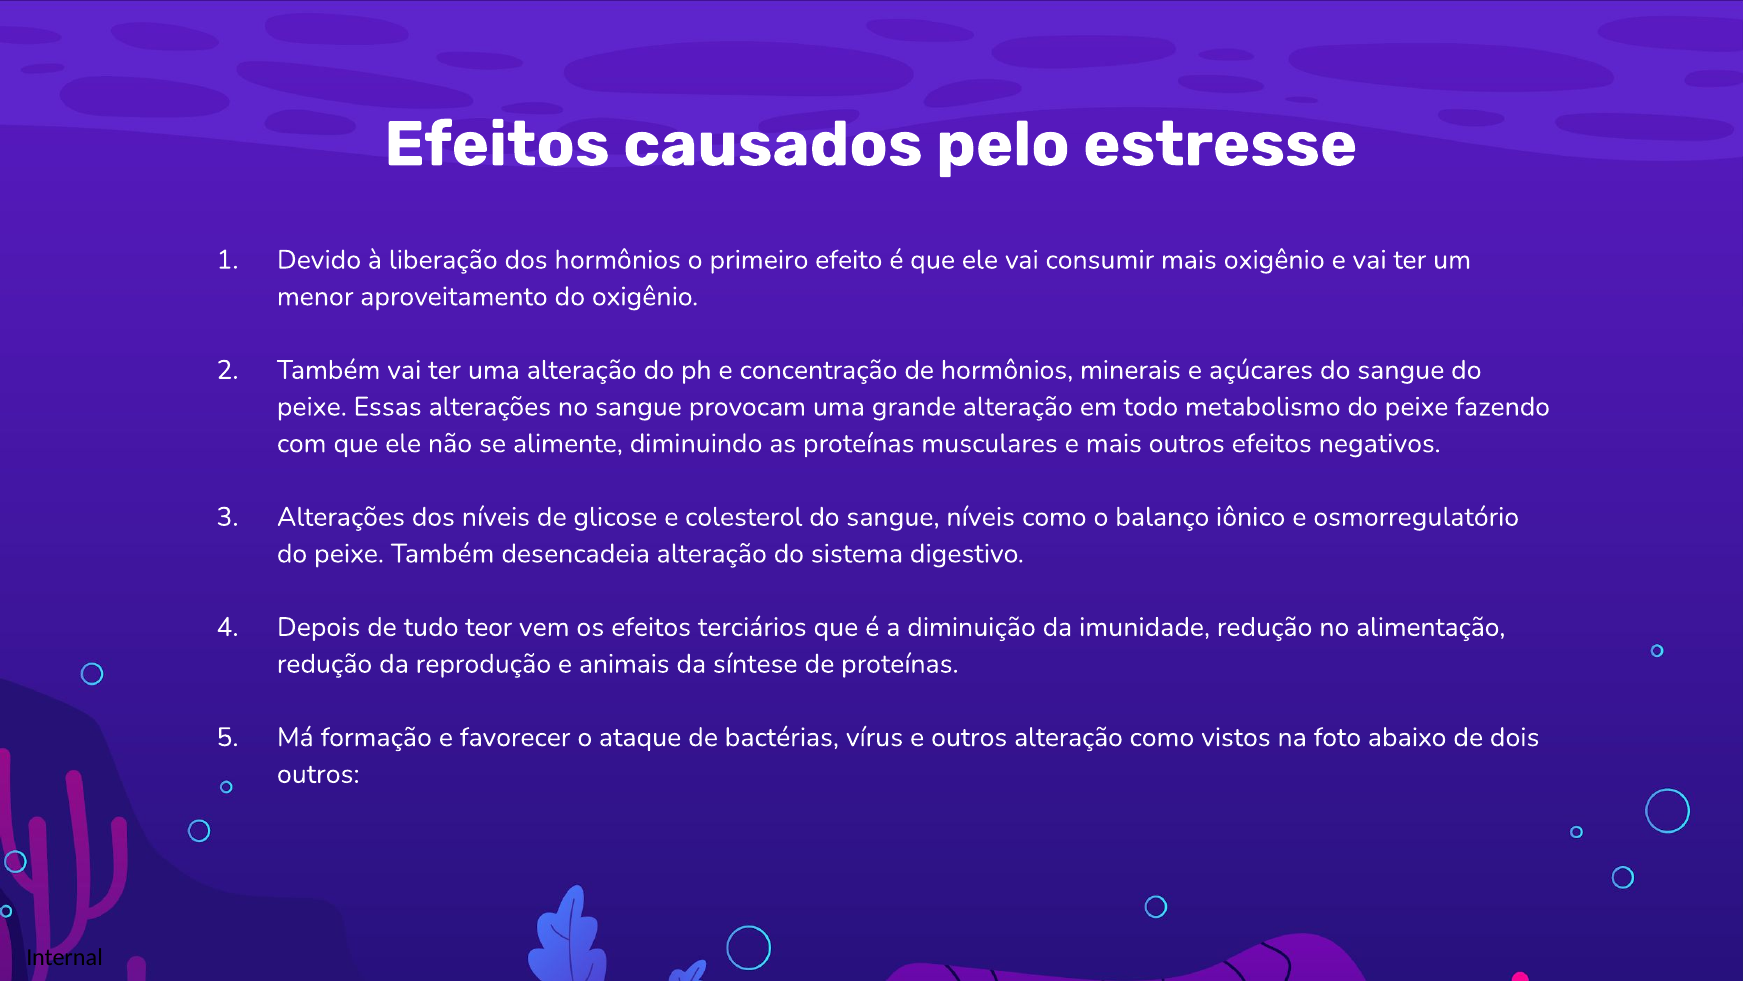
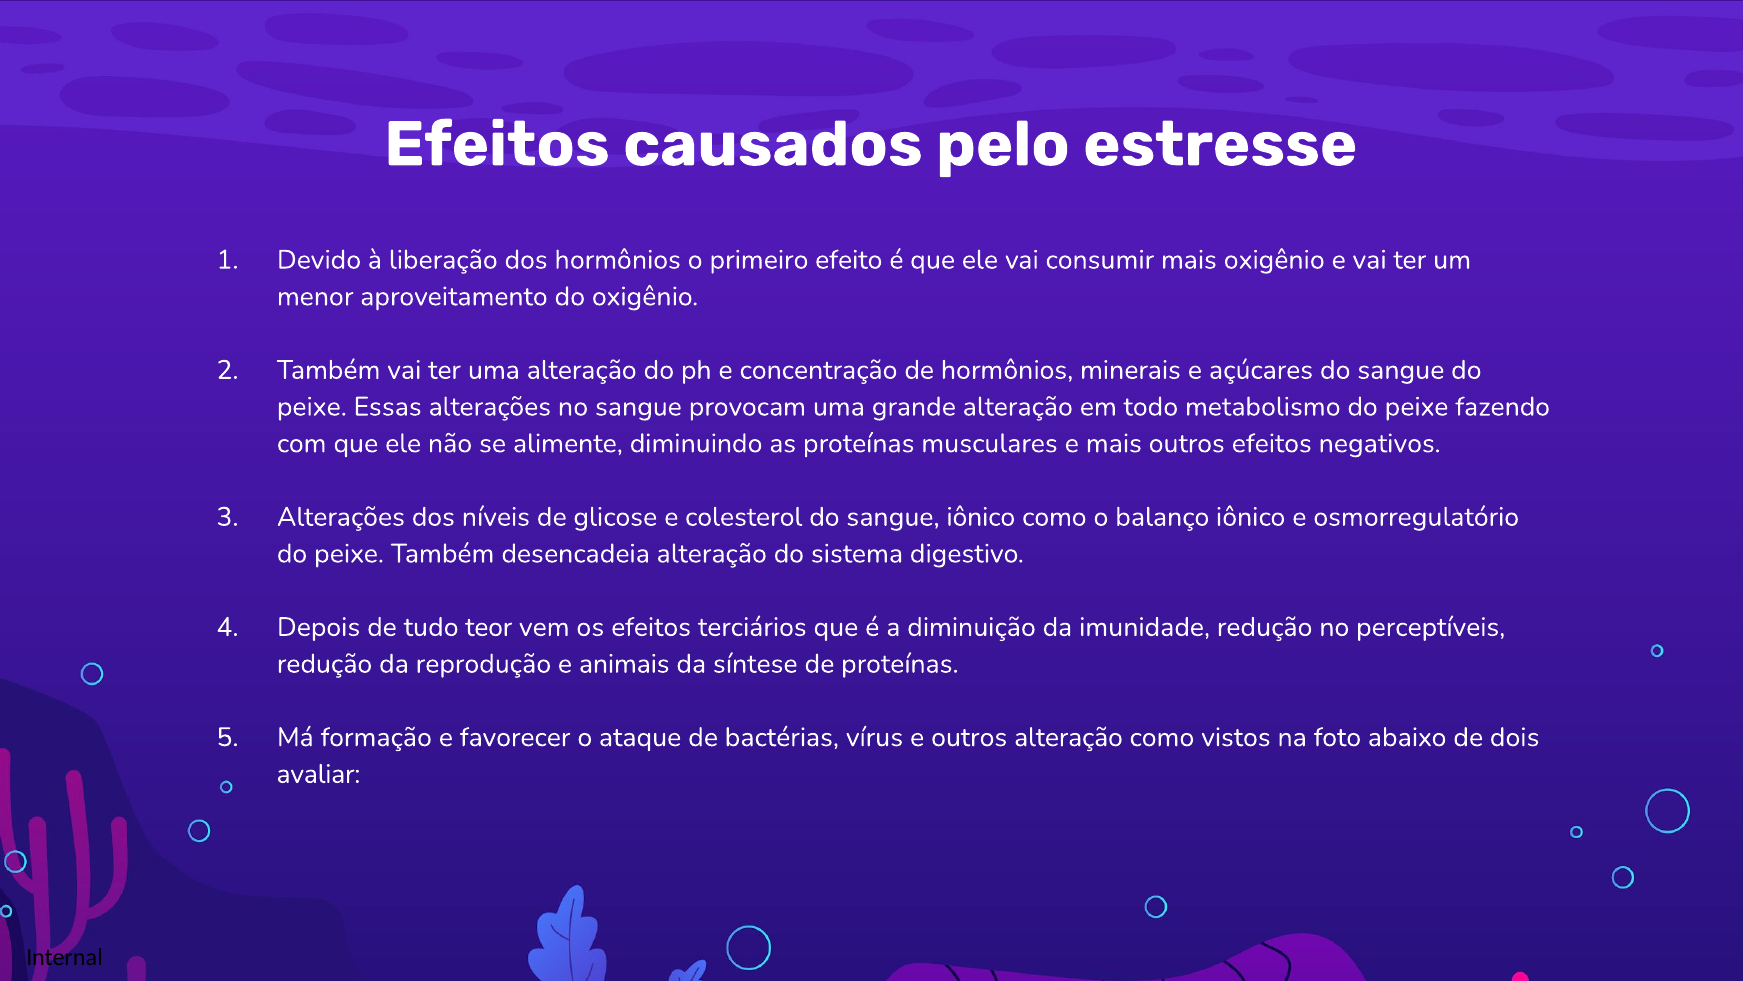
sangue níveis: níveis -> iônico (981, 517)
alimentação: alimentação -> perceptíveis (1431, 627)
outros: outros -> avaliar (318, 774)
